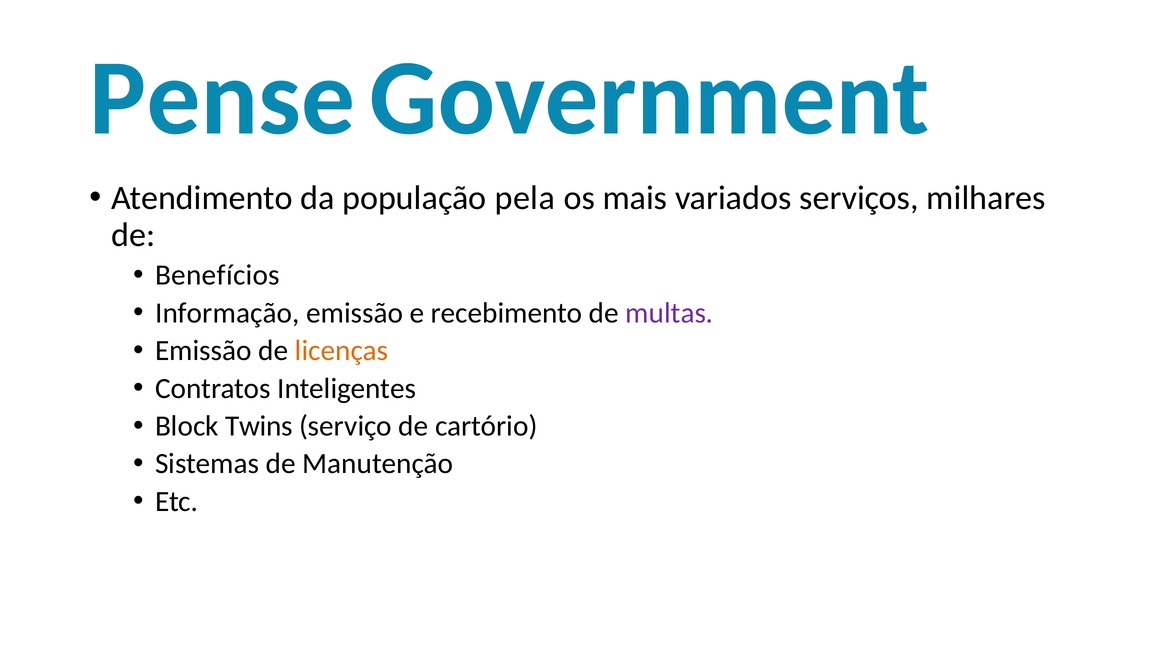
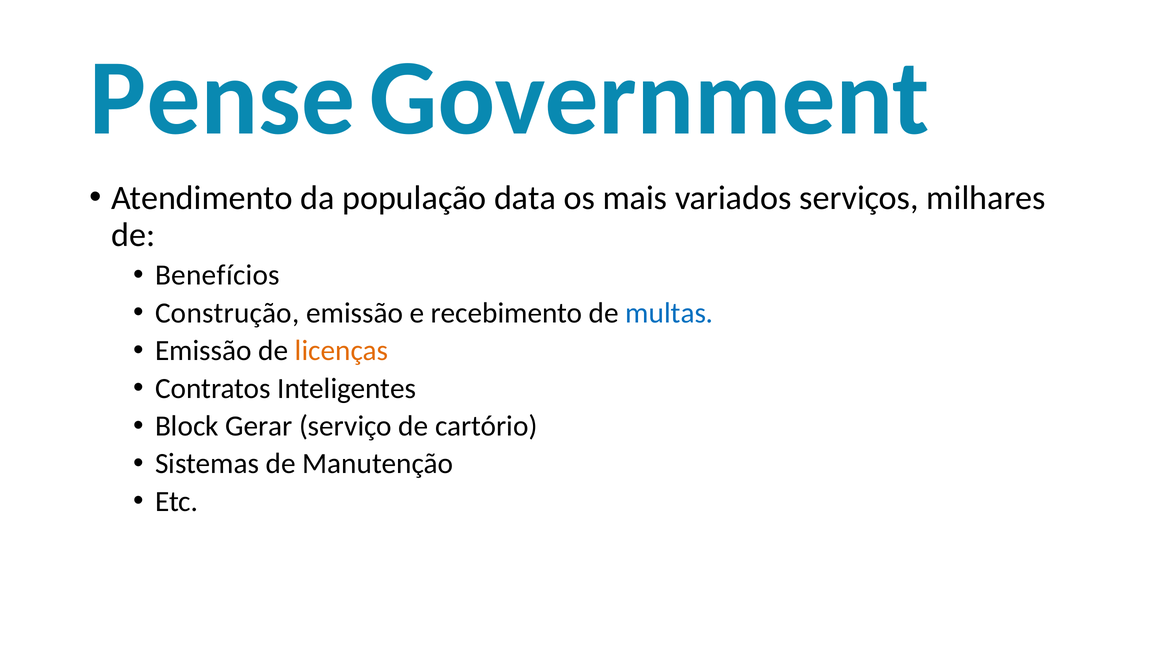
pela: pela -> data (525, 198)
Informação: Informação -> Construção (227, 313)
multas colour: purple -> blue (669, 313)
Twins: Twins -> Gerar (259, 426)
